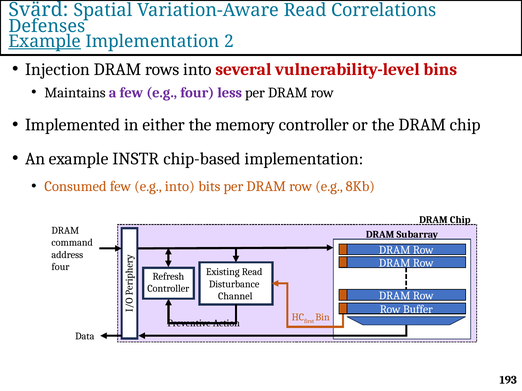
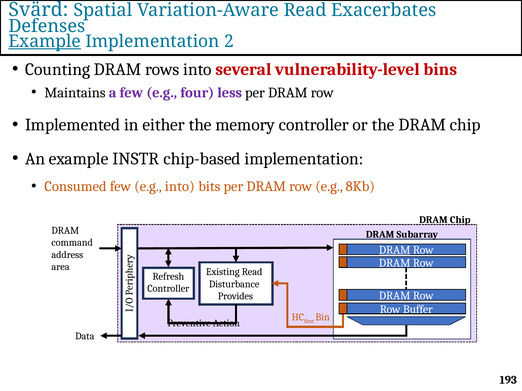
Correlations: Correlations -> Exacerbates (384, 10)
Injection: Injection -> Counting (58, 69)
DRAM underline: none -> present (395, 250)
four: four -> area (61, 267)
Channel: Channel -> Provides (235, 297)
